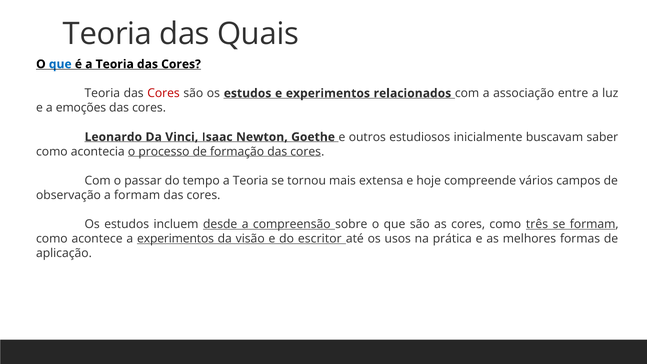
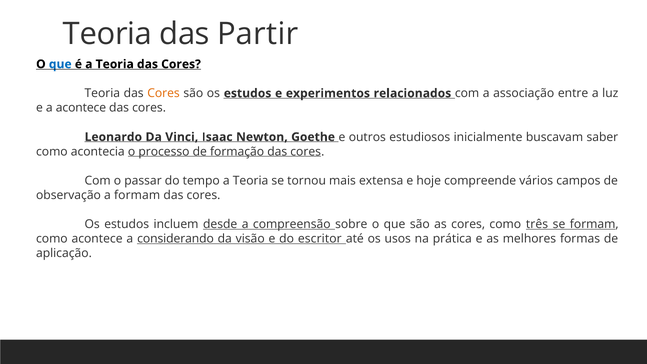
Quais: Quais -> Partir (258, 34)
Cores colour: red -> orange (164, 93)
a emoções: emoções -> acontece (81, 108)
a experimentos: experimentos -> considerando (176, 239)
